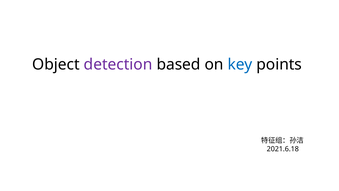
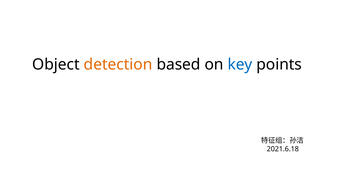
detection colour: purple -> orange (118, 64)
